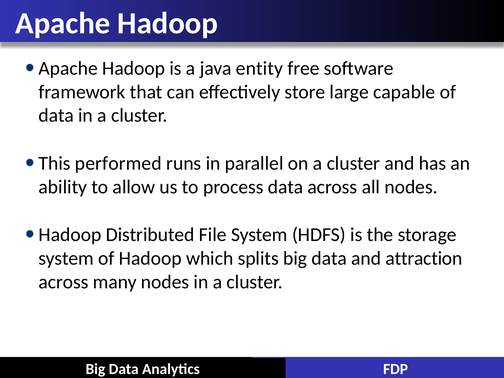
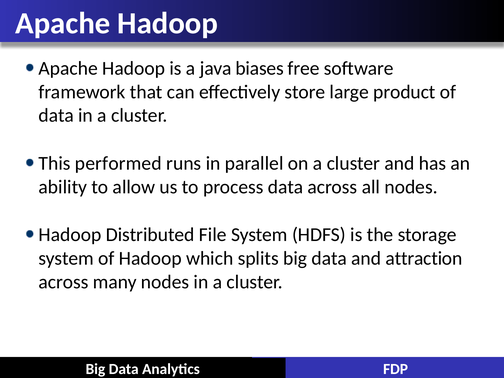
entity: entity -> biases (260, 68)
capable: capable -> product (404, 92)
